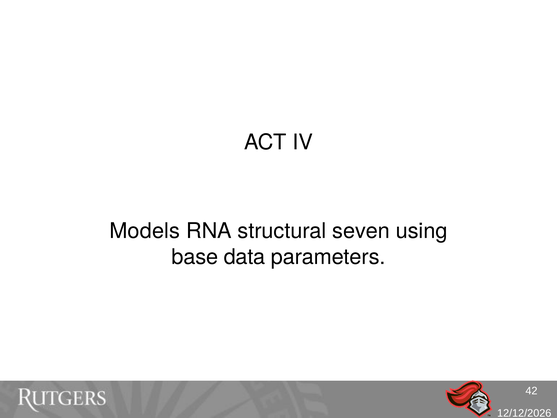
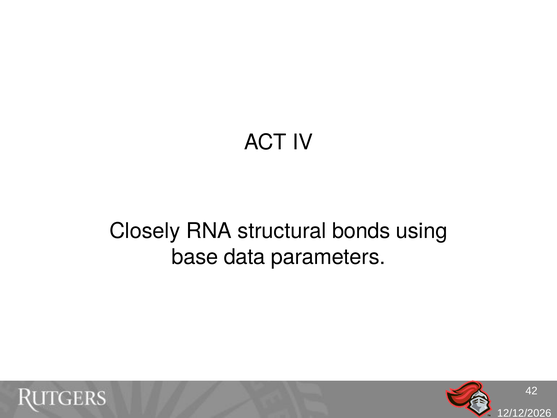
Models: Models -> Closely (145, 231)
seven: seven -> bonds (361, 231)
